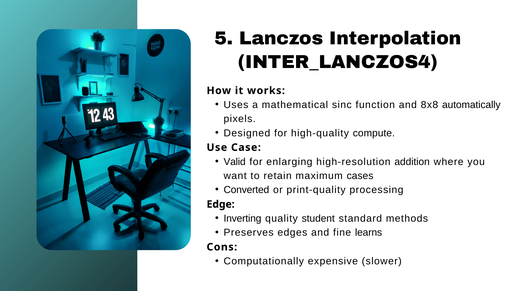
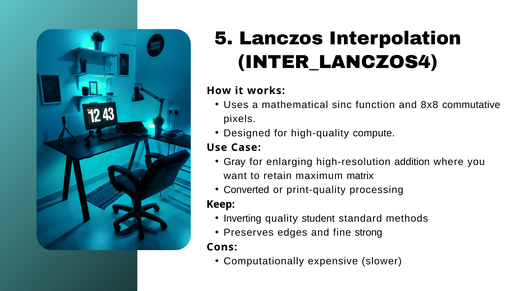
automatically: automatically -> commutative (471, 105)
Valid: Valid -> Gray (235, 162)
cases: cases -> matrix (360, 176)
Edge: Edge -> Keep (221, 204)
learns: learns -> strong (369, 232)
